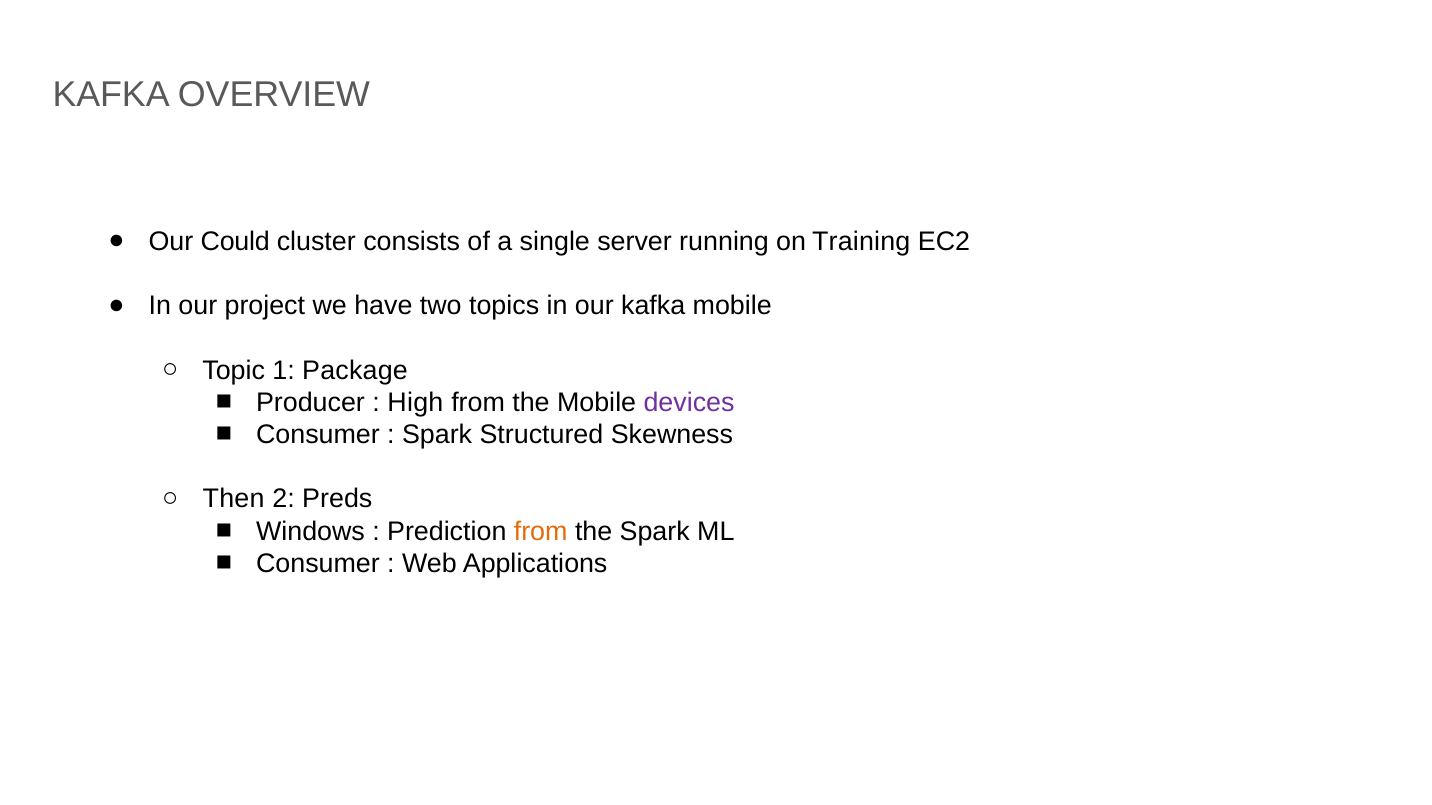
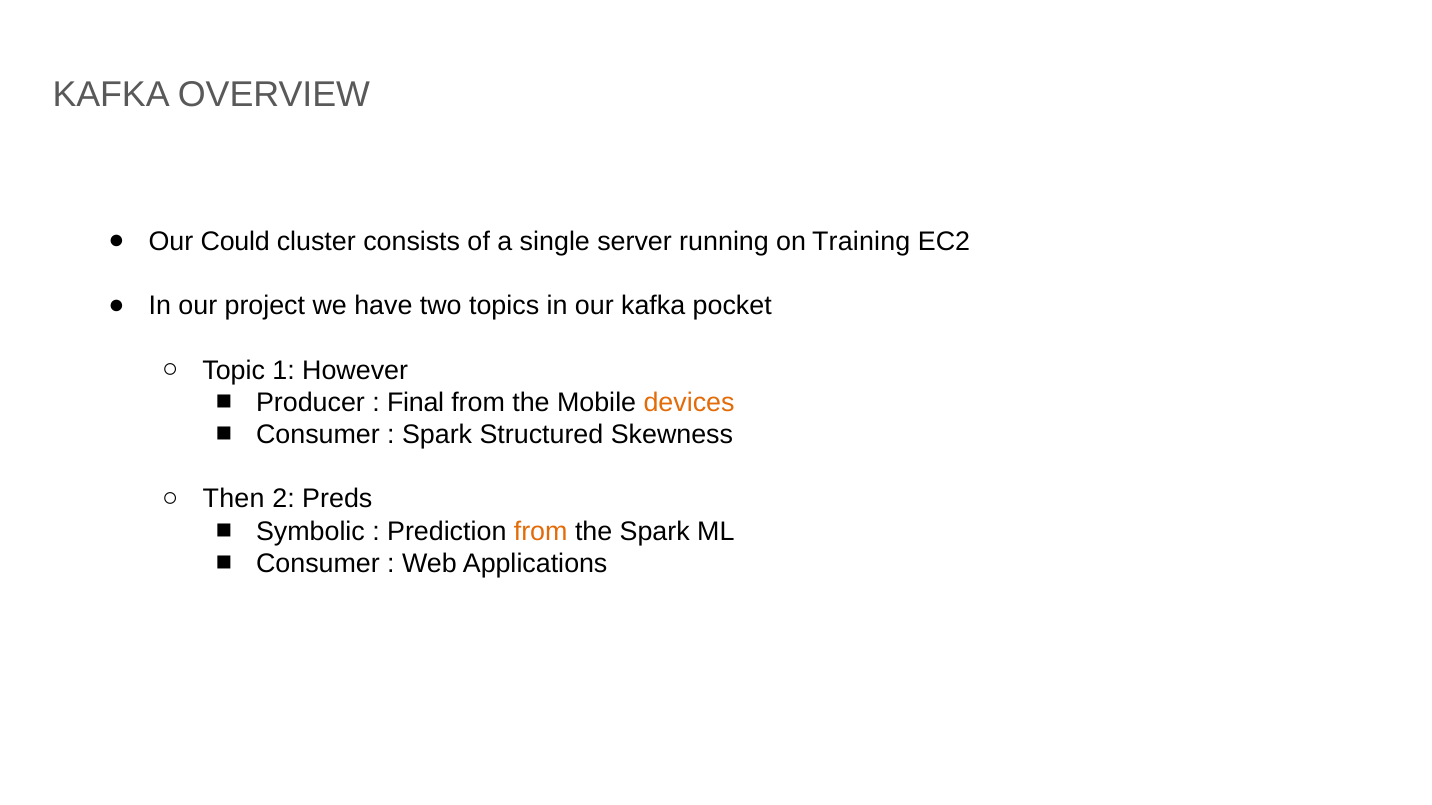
kafka mobile: mobile -> pocket (732, 306)
Package: Package -> However (355, 370)
High: High -> Final (416, 403)
devices colour: purple -> orange (689, 403)
Windows: Windows -> Symbolic (310, 531)
